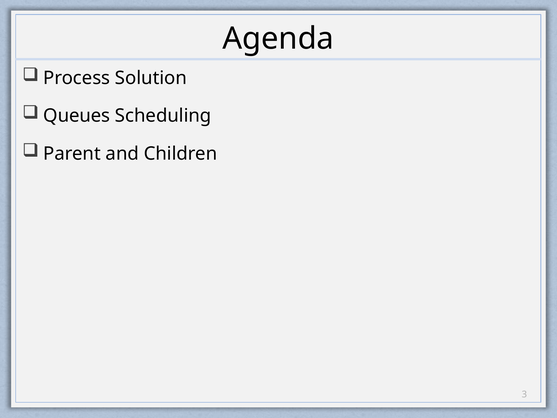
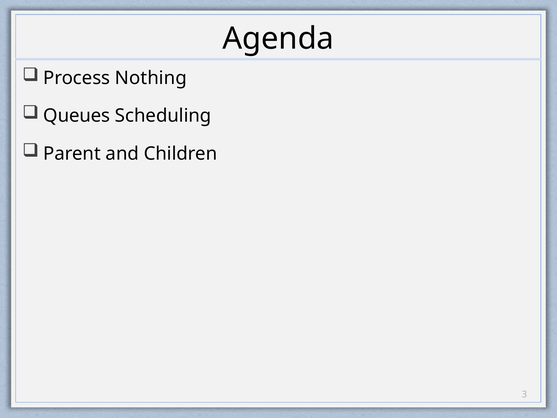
Solution: Solution -> Nothing (151, 78)
